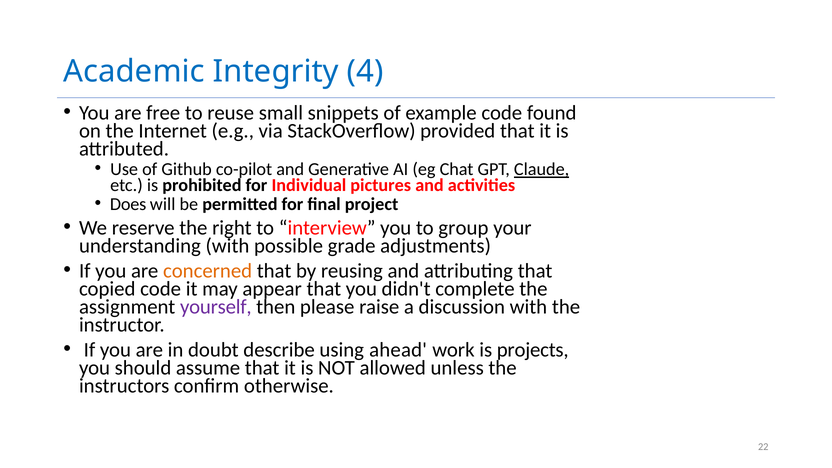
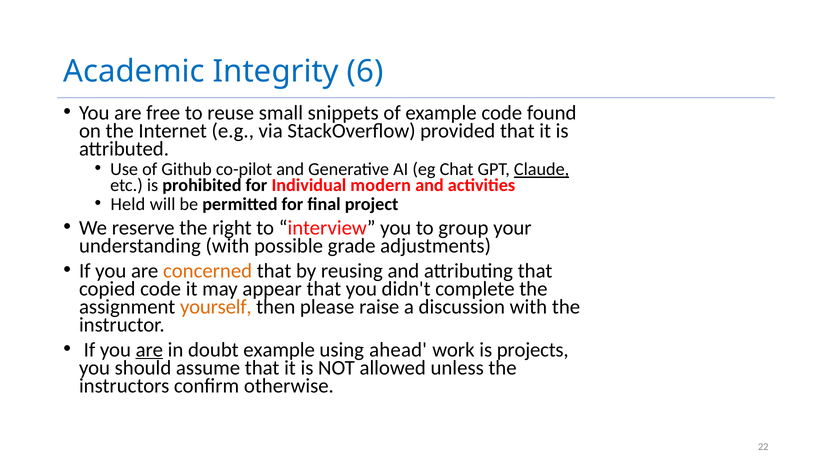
4: 4 -> 6 (365, 72)
pictures: pictures -> modern (381, 185)
Does: Does -> Held (128, 204)
yourself colour: purple -> orange (216, 307)
are underline: none -> present (149, 350)
doubt describe: describe -> example (279, 350)
